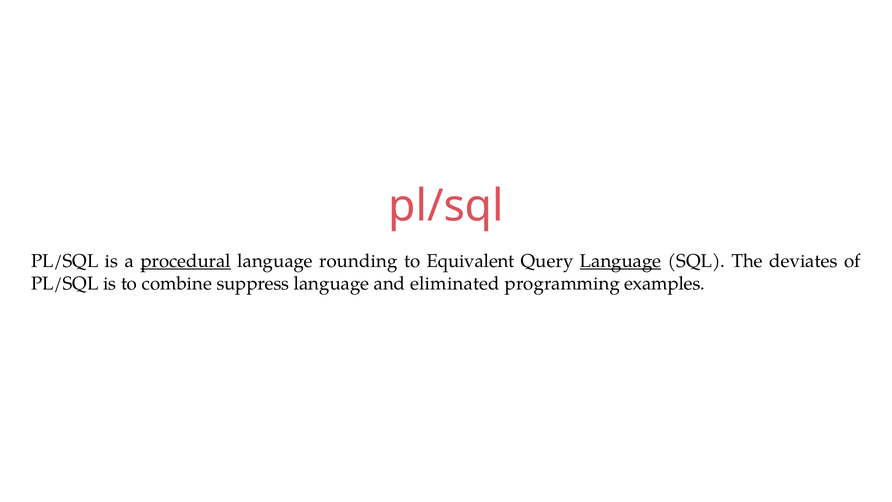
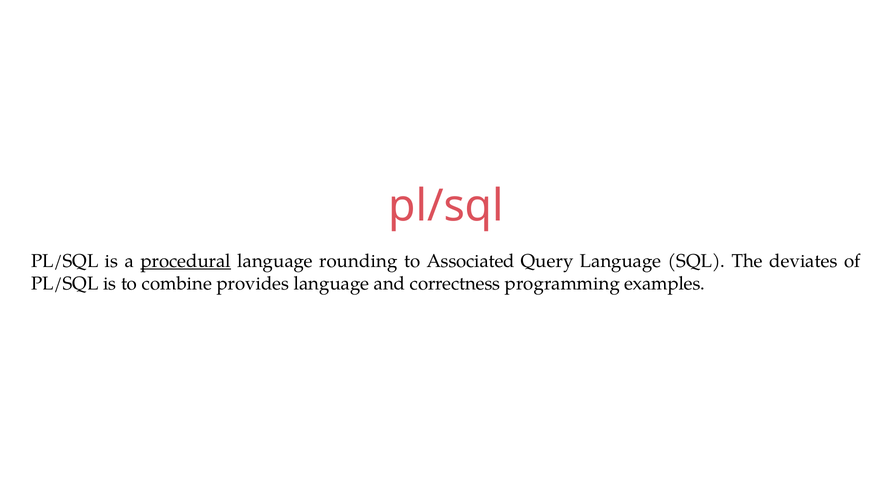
Equivalent: Equivalent -> Associated (471, 261)
Language underline: present -> none (621, 261)
suppress: suppress -> provides (253, 283)
eliminated: eliminated -> correctness (455, 283)
